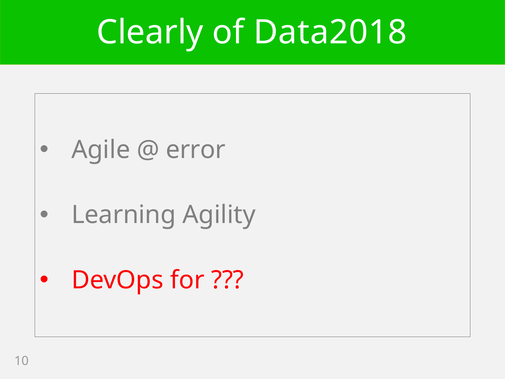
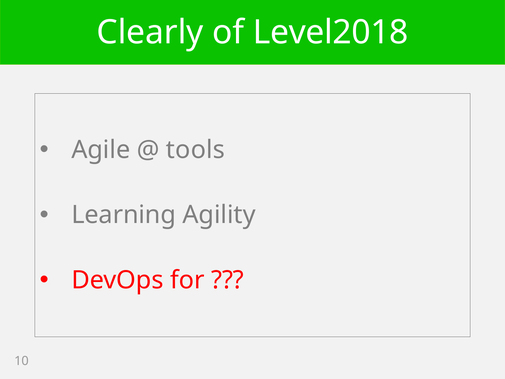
Data2018: Data2018 -> Level2018 (331, 32)
error: error -> tools (195, 150)
